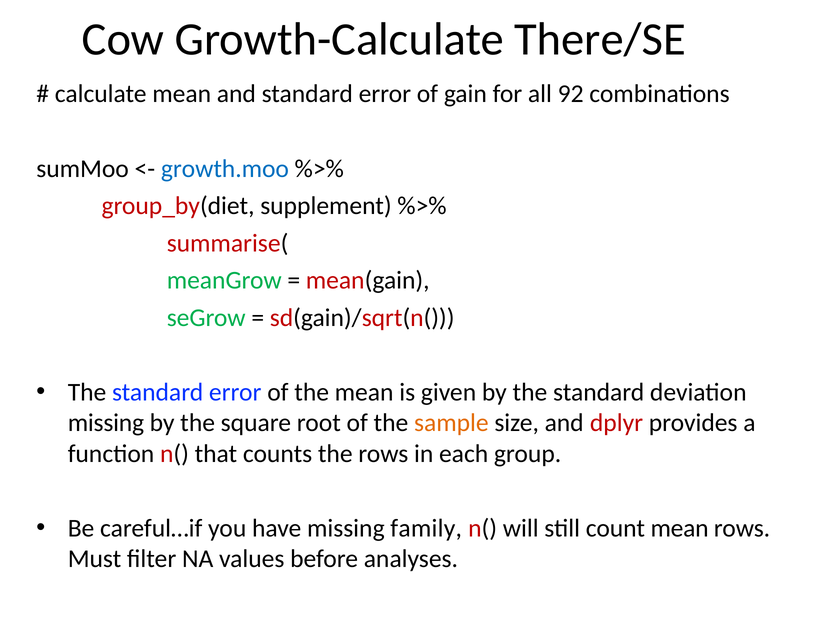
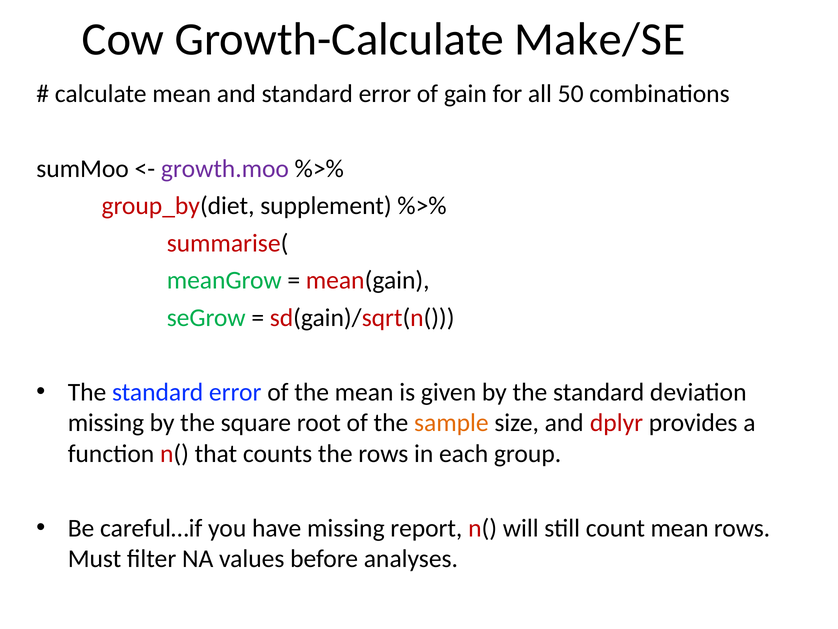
There/SE: There/SE -> Make/SE (600, 40)
92: 92 -> 50 (571, 94)
growth.moo colour: blue -> purple (225, 168)
family: family -> report (426, 528)
